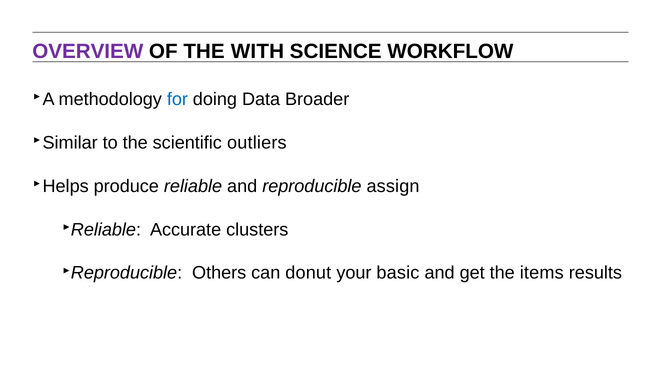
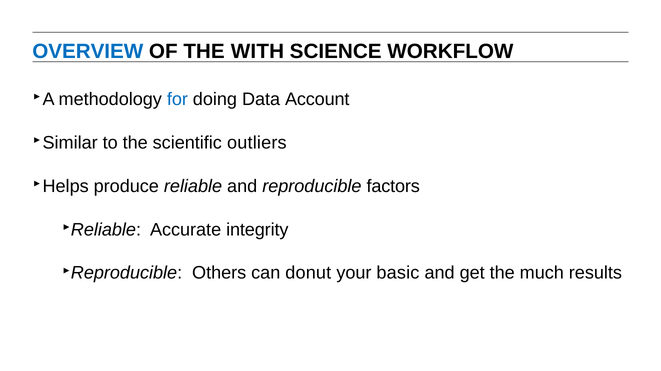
OVERVIEW colour: purple -> blue (88, 51)
Broader: Broader -> Account (317, 100)
assign: assign -> factors (393, 186)
clusters: clusters -> integrity (257, 230)
items: items -> much (542, 273)
